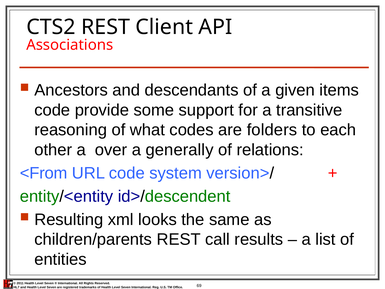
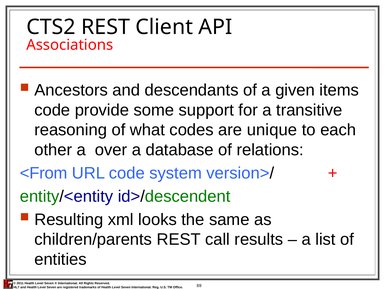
folders: folders -> unique (272, 130)
generally: generally -> database (180, 150)
